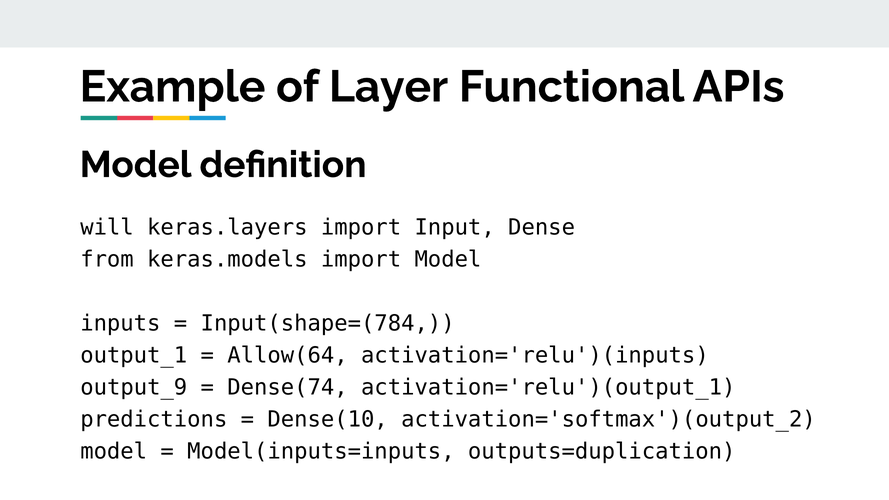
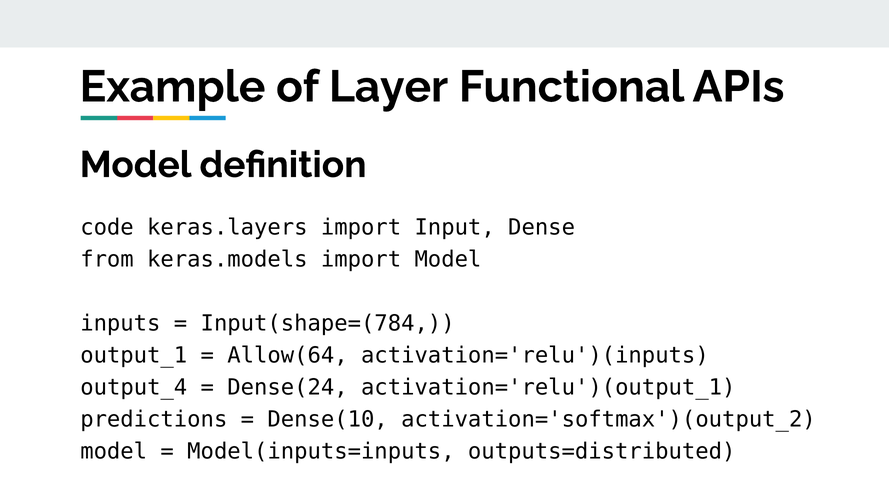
will: will -> code (107, 228)
output_9: output_9 -> output_4 (134, 387)
Dense(74: Dense(74 -> Dense(24 (288, 387)
outputs=duplication: outputs=duplication -> outputs=distributed (602, 451)
